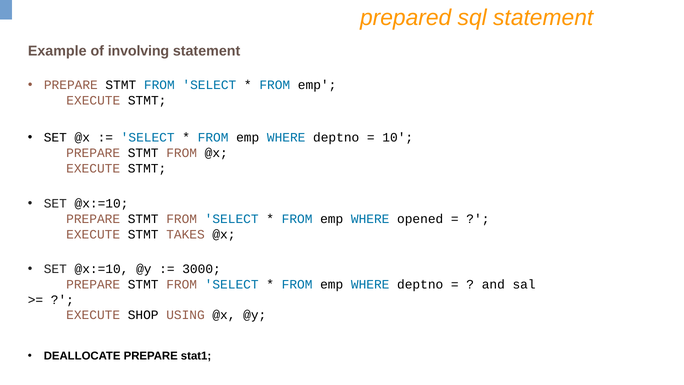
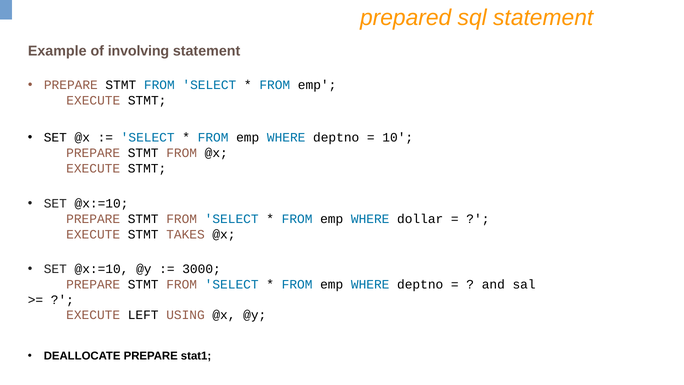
opened: opened -> dollar (420, 219)
SHOP: SHOP -> LEFT (143, 315)
